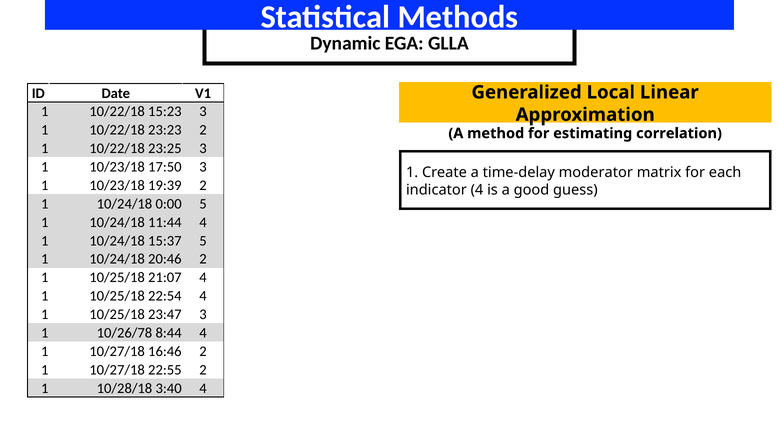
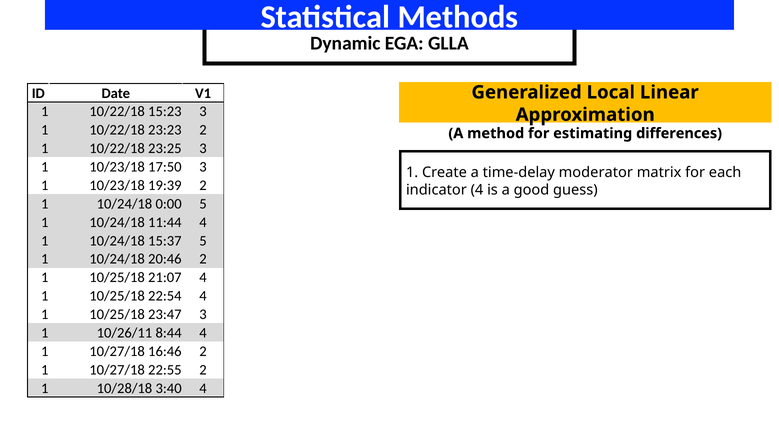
correlation: correlation -> differences (679, 133)
10/26/78: 10/26/78 -> 10/26/11 (124, 333)
